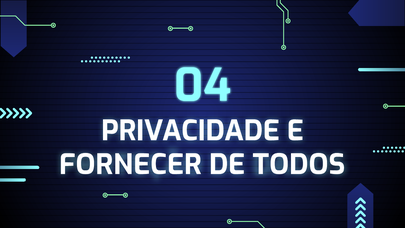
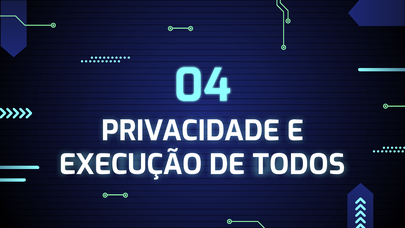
FORNECER: FORNECER -> EXECUÇÃO (131, 165)
